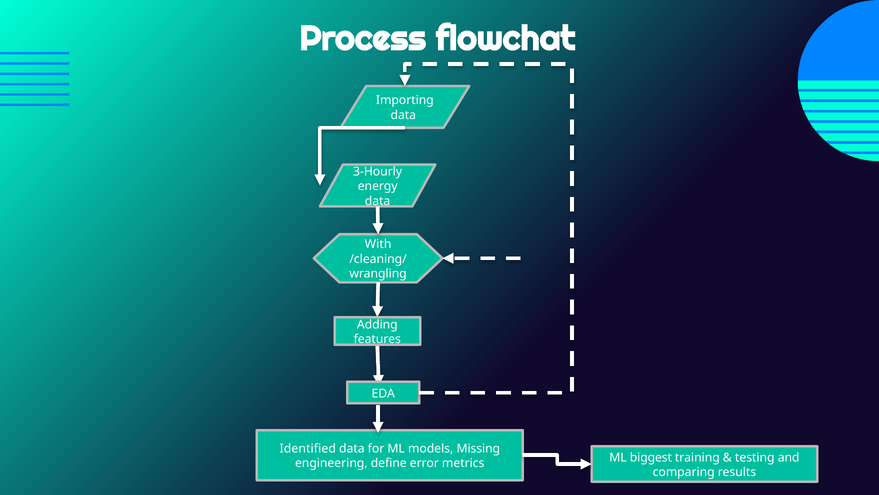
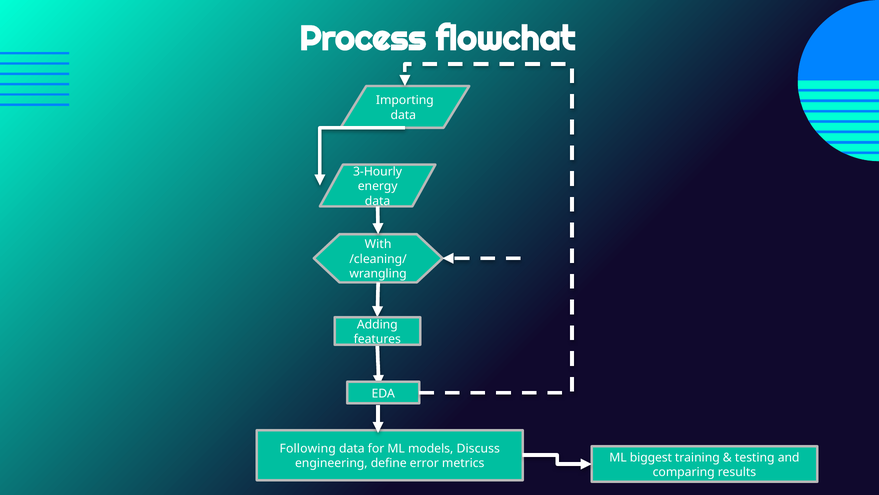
Identified: Identified -> Following (308, 448)
Missing: Missing -> Discuss (478, 448)
